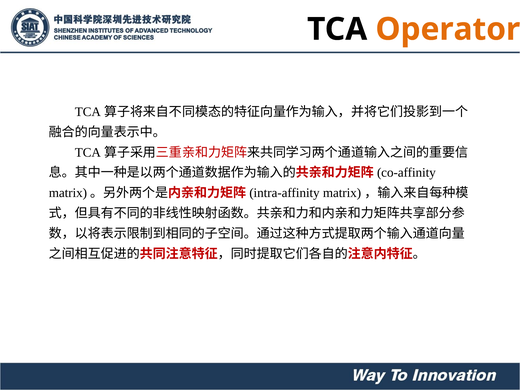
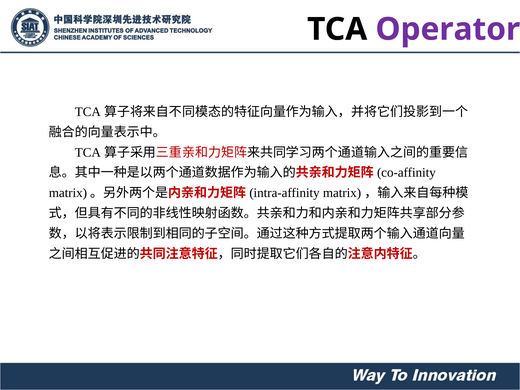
Operator colour: orange -> purple (448, 29)
